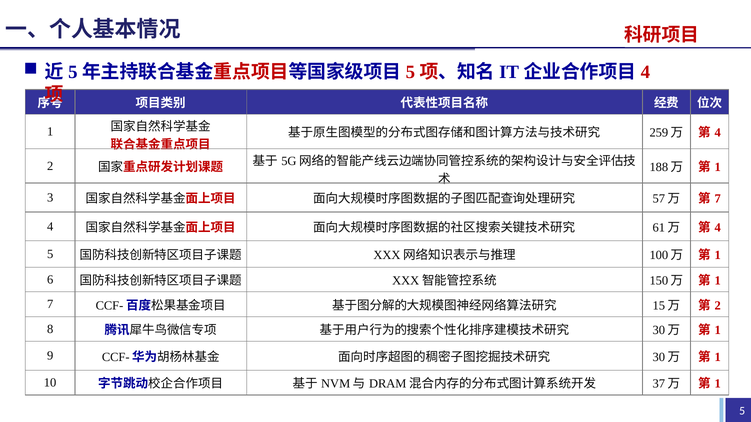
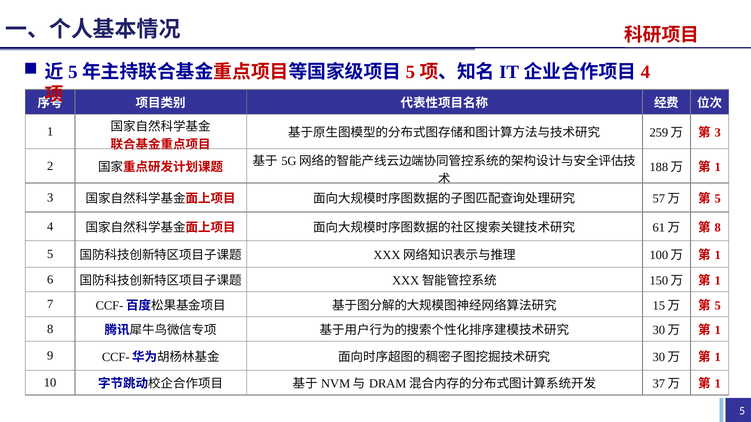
4: 4 -> 3 (718, 133)
7: 7 -> 5 (718, 199)
4: 4 -> 8 (718, 228)
2: 2 -> 5 (718, 306)
